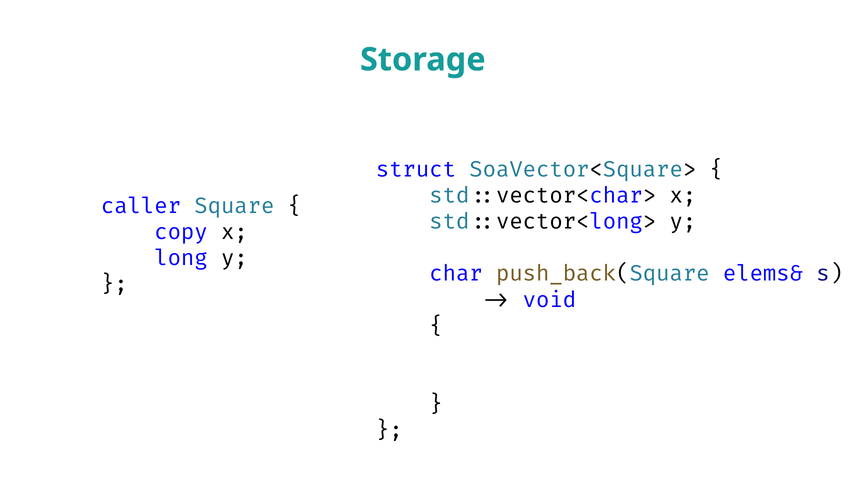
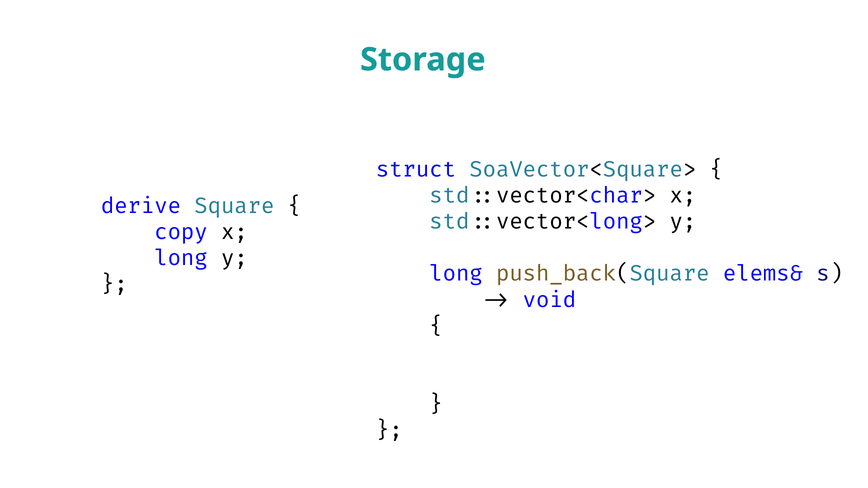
caller: caller -> derive (141, 206)
char: char -> long (456, 274)
